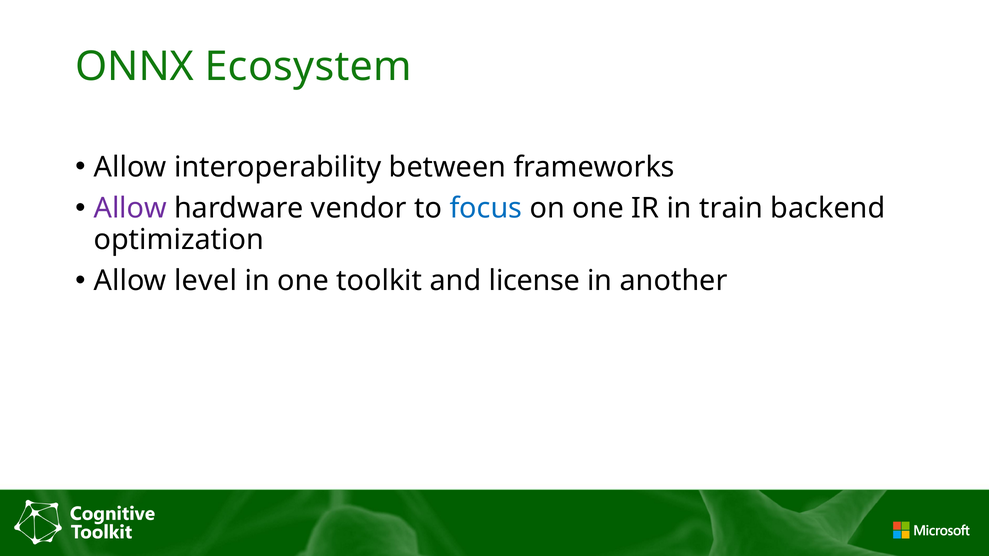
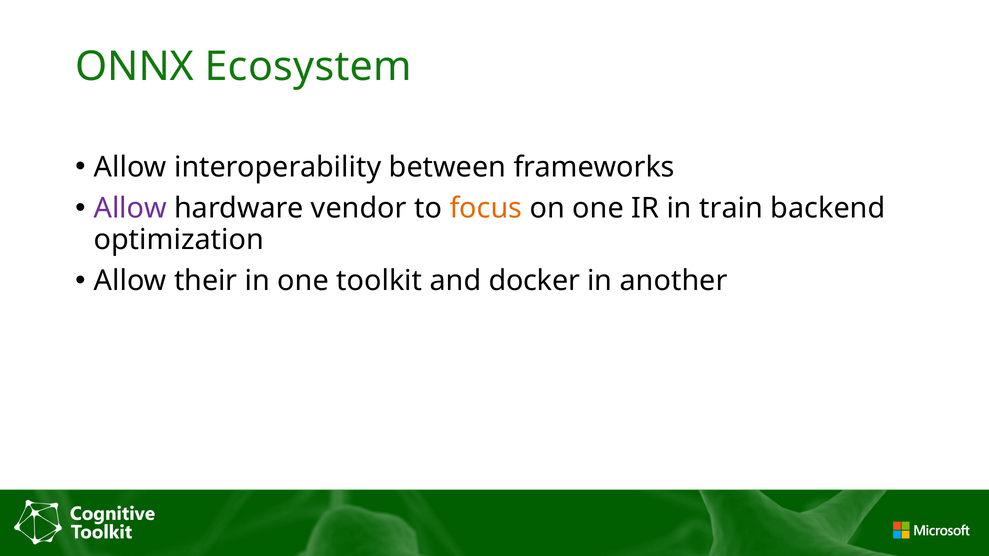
focus colour: blue -> orange (486, 209)
level: level -> their (206, 281)
license: license -> docker (534, 281)
